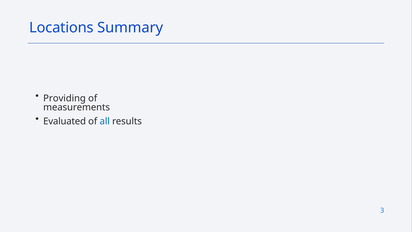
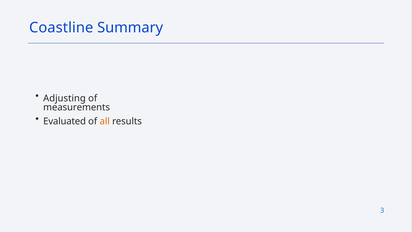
Locations: Locations -> Coastline (61, 28)
Providing: Providing -> Adjusting (64, 98)
all colour: blue -> orange (105, 121)
